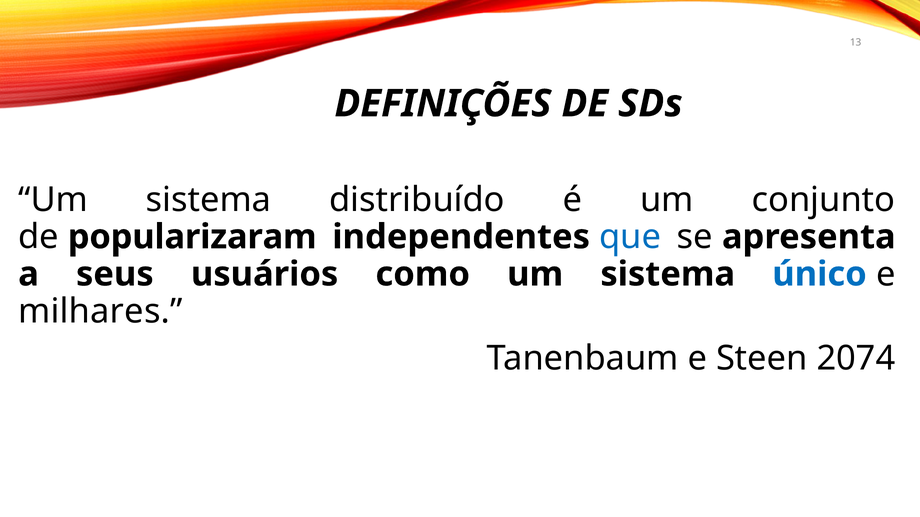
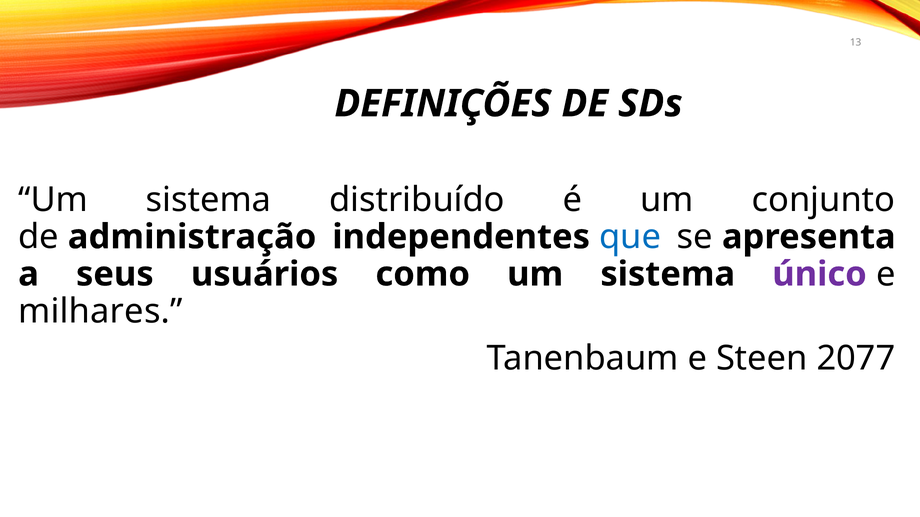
popularizaram: popularizaram -> administração (192, 237)
único colour: blue -> purple (820, 274)
2074: 2074 -> 2077 (856, 359)
